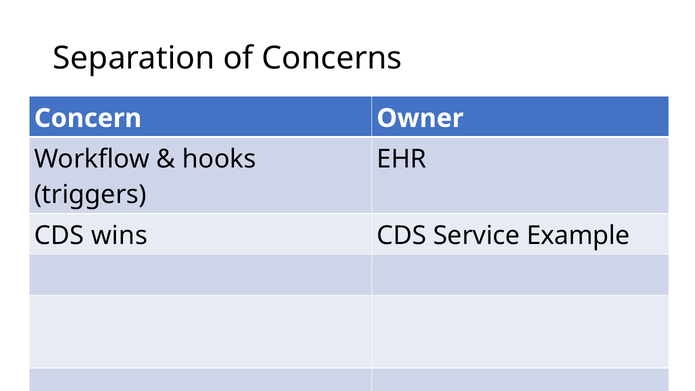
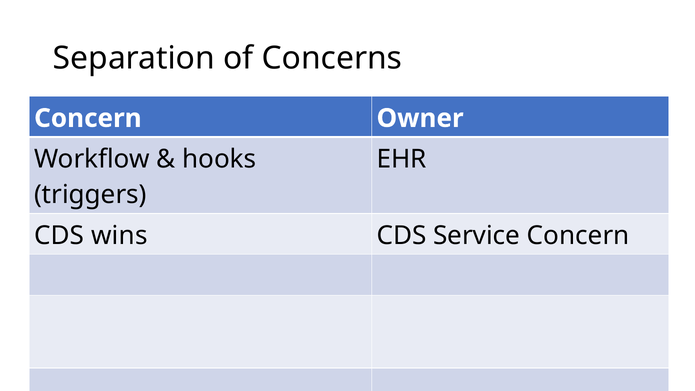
Service Example: Example -> Concern (578, 235)
